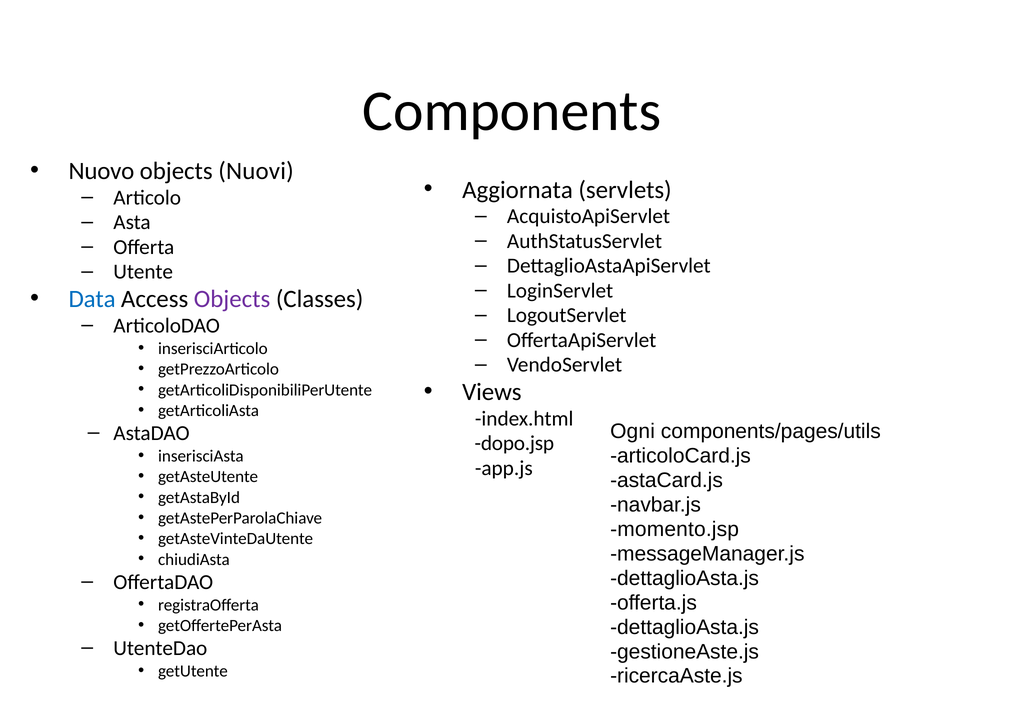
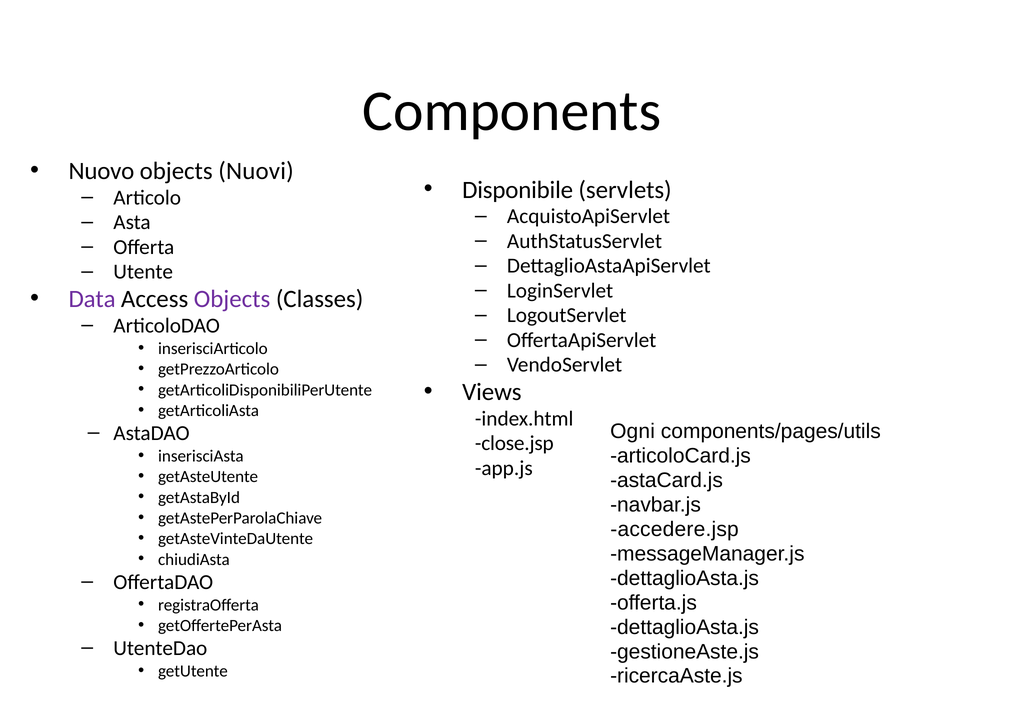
Aggiornata: Aggiornata -> Disponibile (518, 190)
Data colour: blue -> purple (92, 299)
dopo.jsp: dopo.jsp -> close.jsp (514, 443)
momento.jsp: momento.jsp -> accedere.jsp (675, 529)
